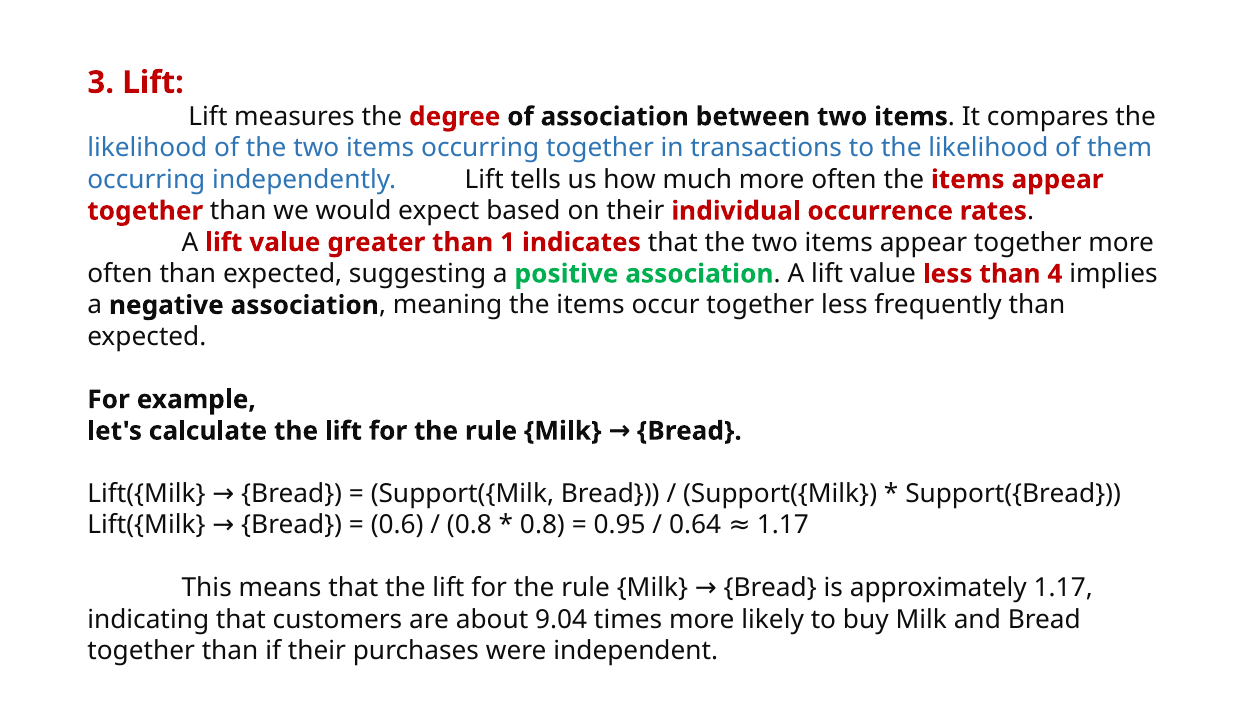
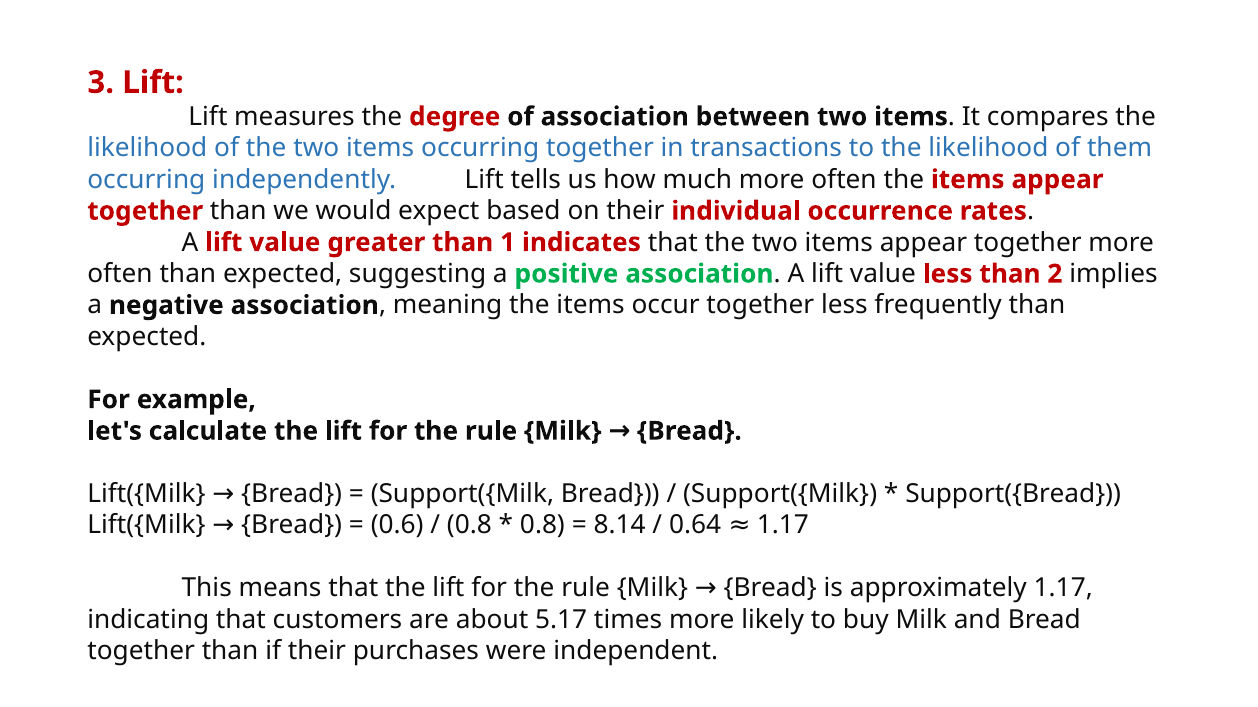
4: 4 -> 2 (1055, 274)
0.95: 0.95 -> 8.14 (620, 526)
9.04: 9.04 -> 5.17 (561, 620)
